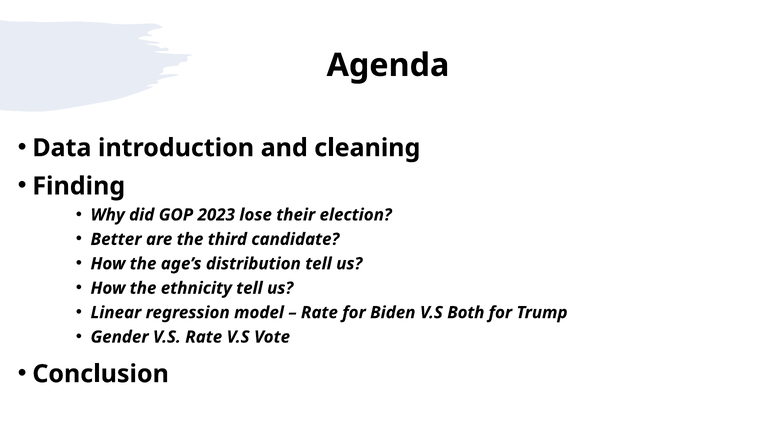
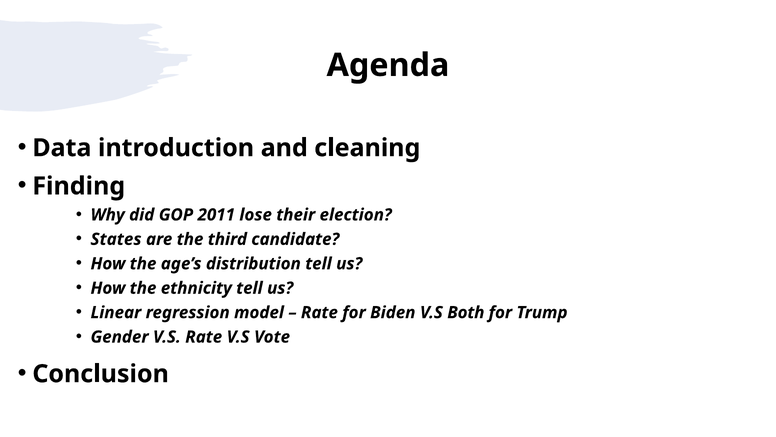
2023: 2023 -> 2011 (216, 215)
Better: Better -> States (116, 239)
